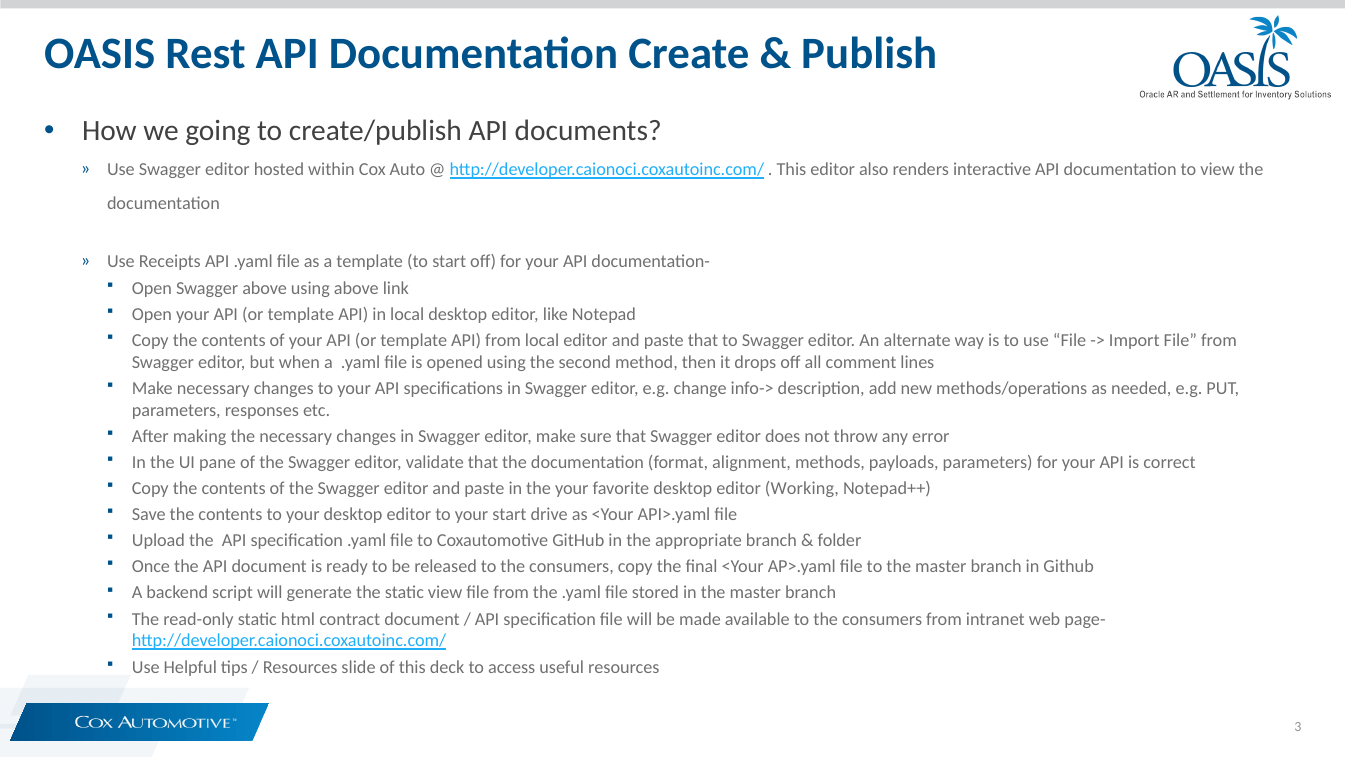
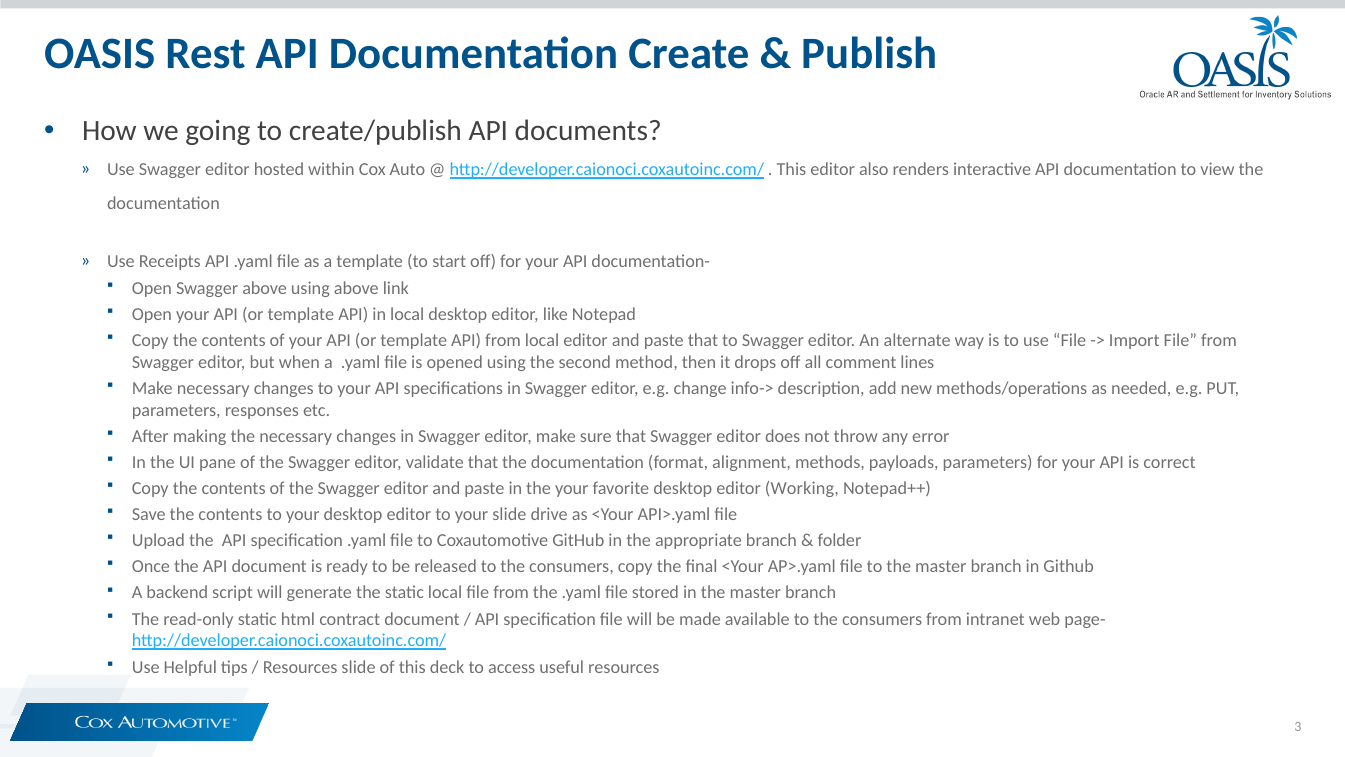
your start: start -> slide (509, 514)
static view: view -> local (445, 593)
